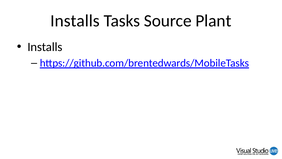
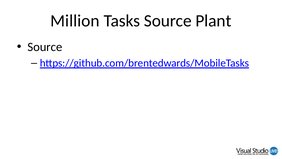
Installs: Installs -> Million (75, 21)
Installs: Installs -> Source (45, 47)
